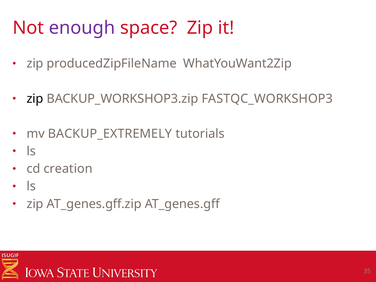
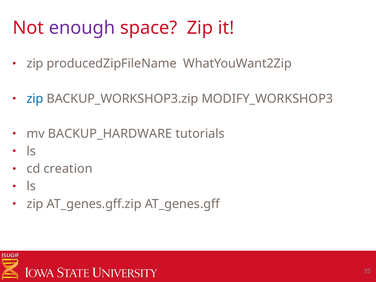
zip colour: black -> blue (35, 99)
FASTQC_WORKSHOP3: FASTQC_WORKSHOP3 -> MODIFY_WORKSHOP3 (267, 99)
BACKUP_EXTREMELY: BACKUP_EXTREMELY -> BACKUP_HARDWARE (110, 134)
